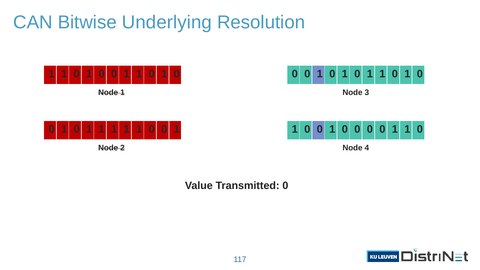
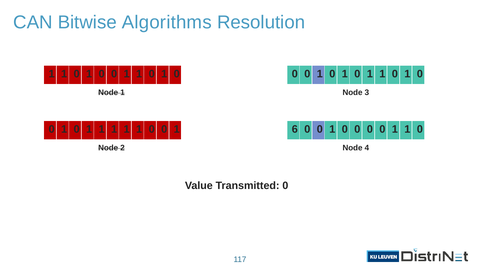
Underlying: Underlying -> Algorithms (167, 22)
1: 1 -> 6 (295, 129)
